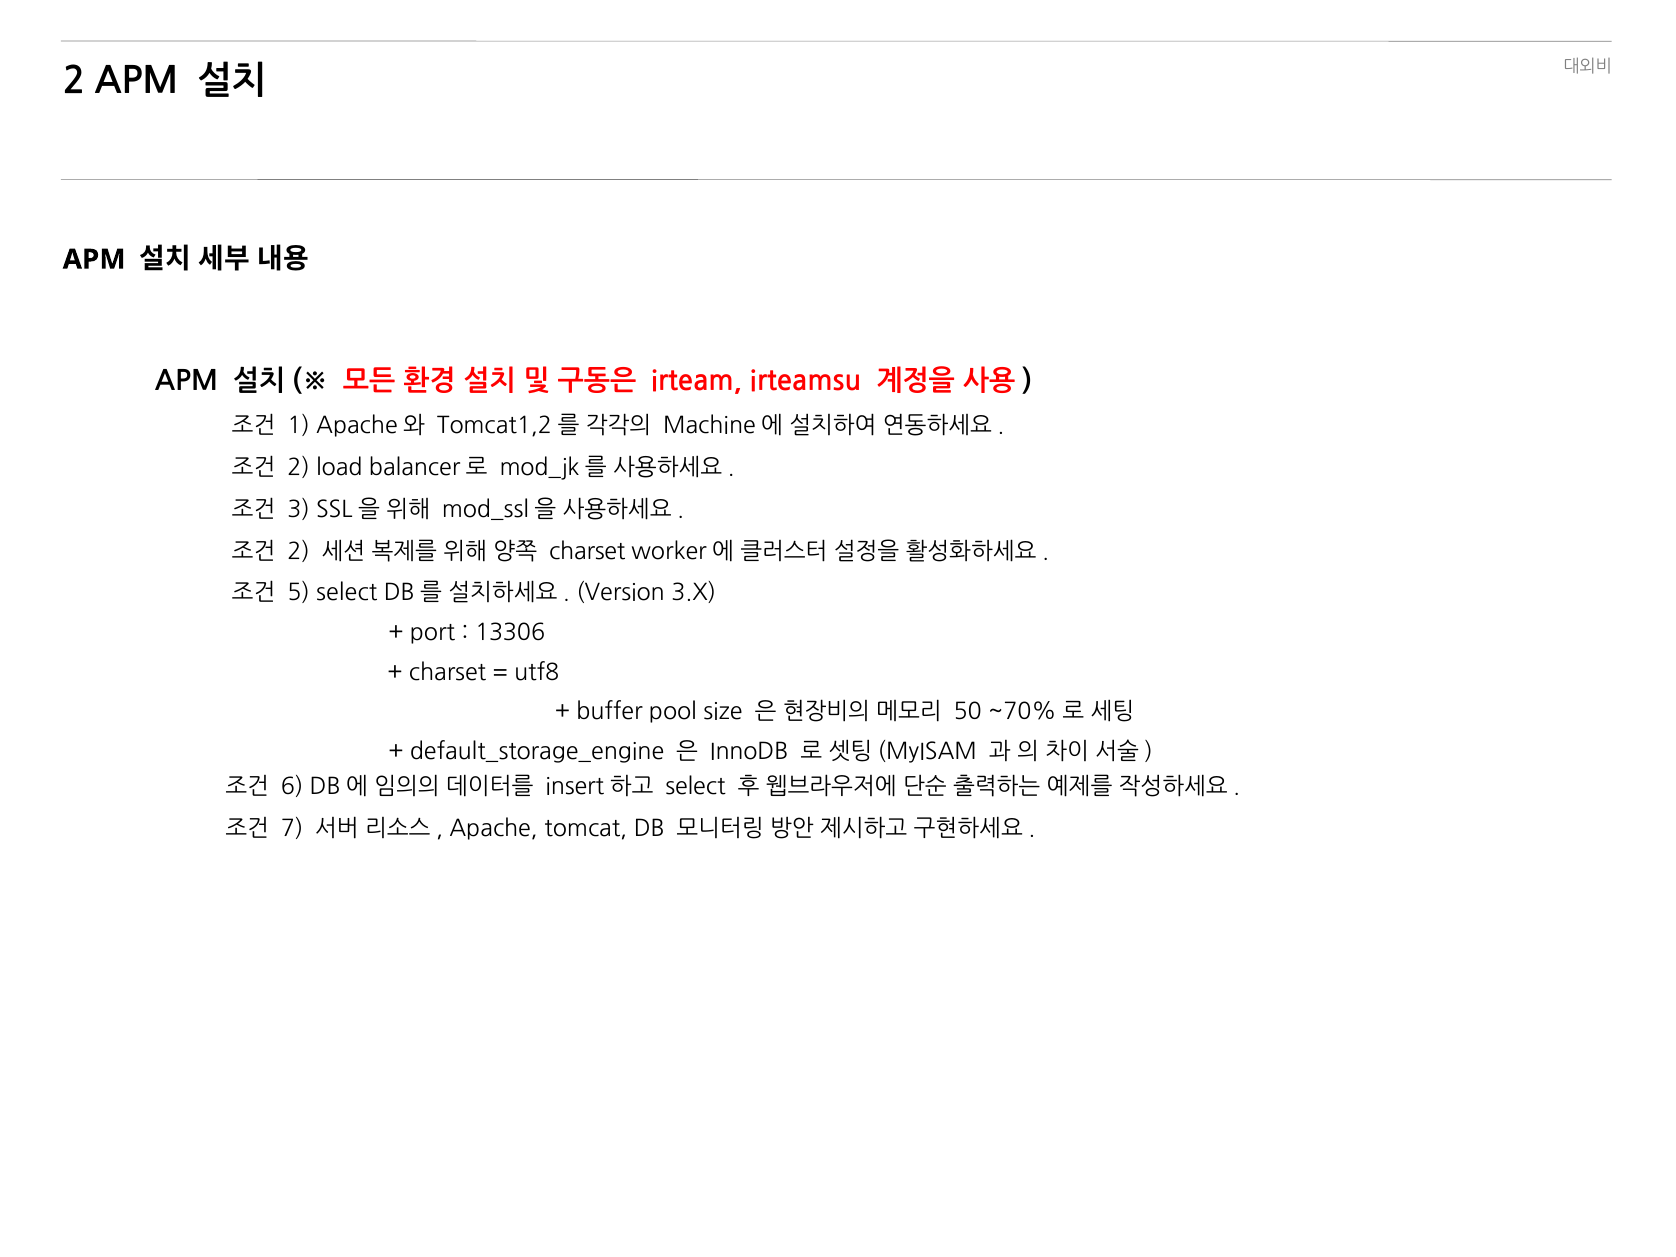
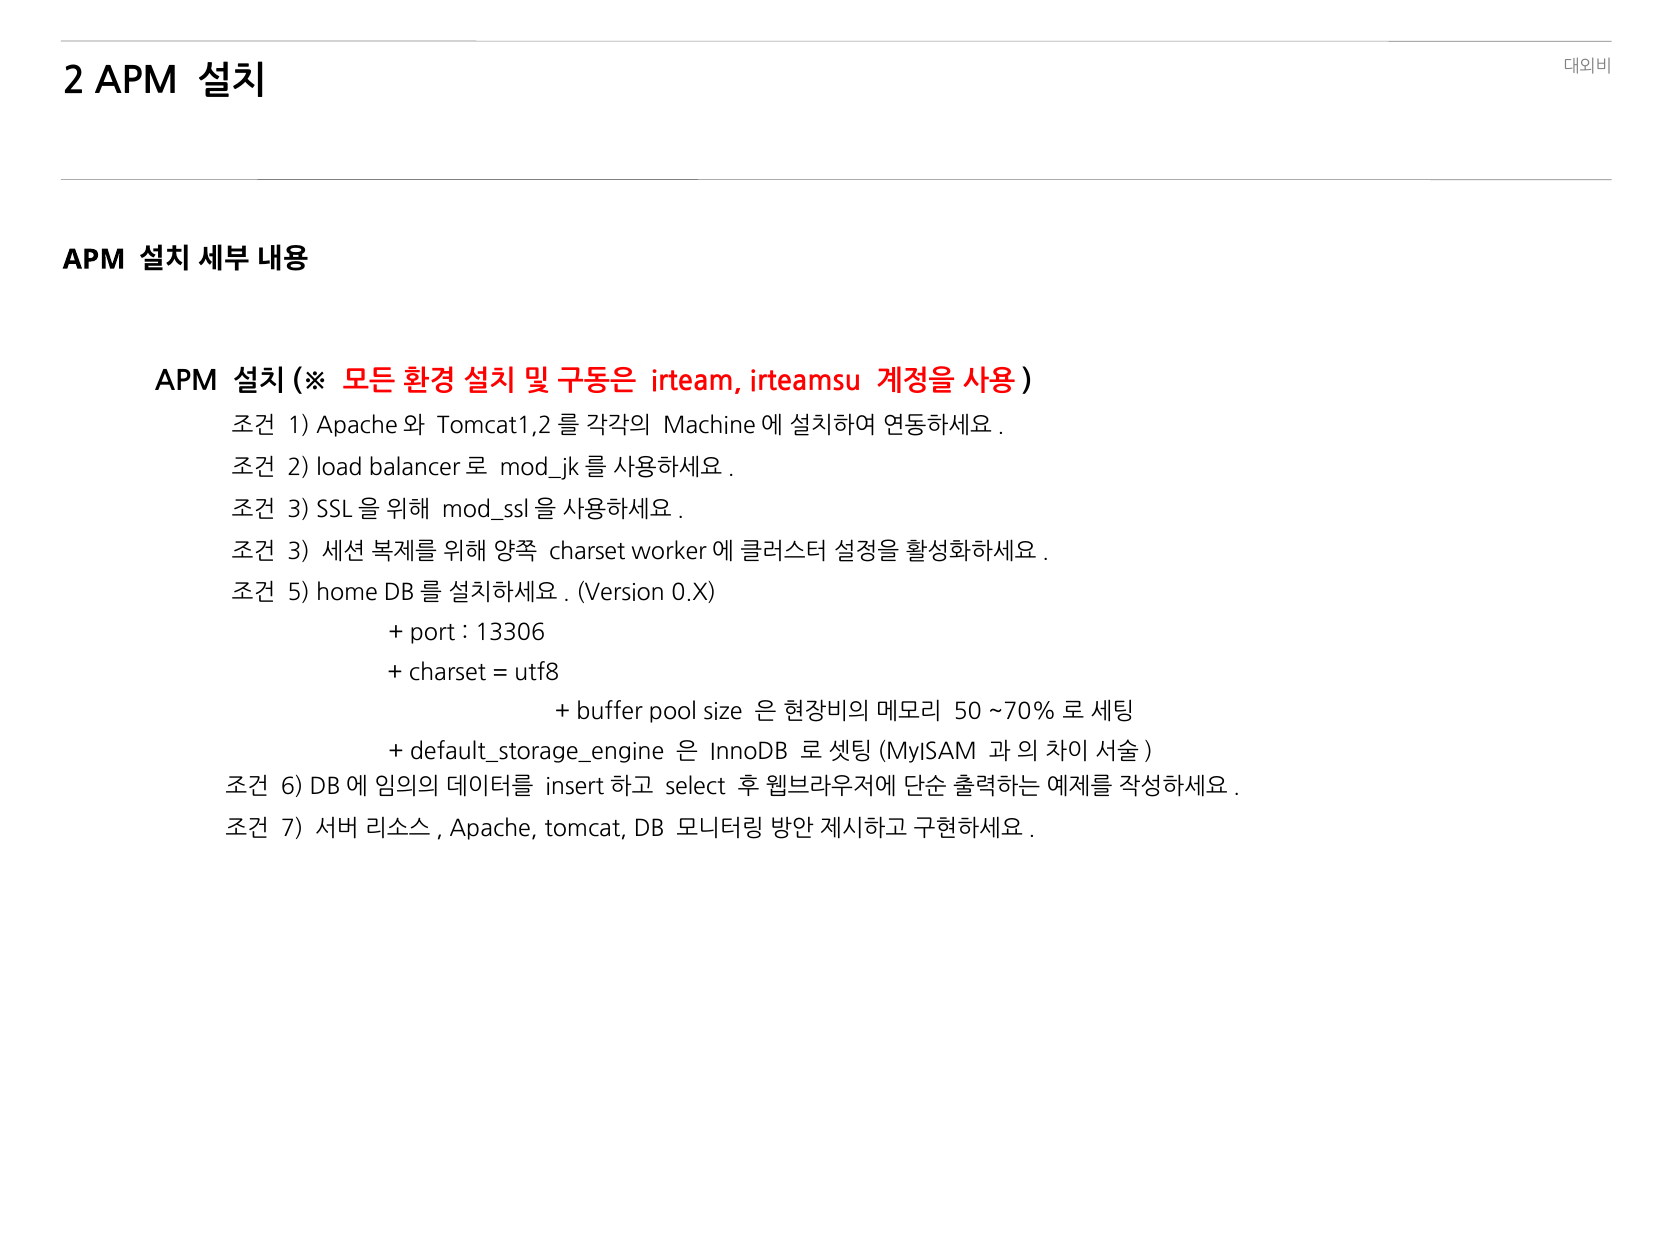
2: 2 -> 3 (299, 551)
5 select: select -> home (347, 593)
3.X: 3.X -> 0.X (694, 593)
